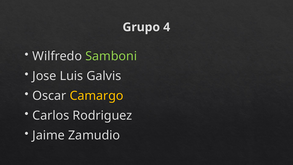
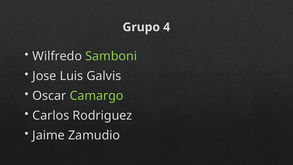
Camargo colour: yellow -> light green (97, 96)
